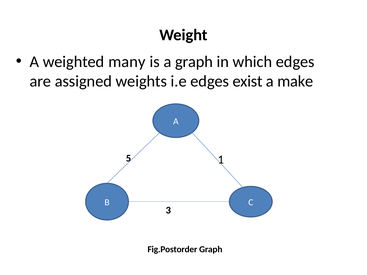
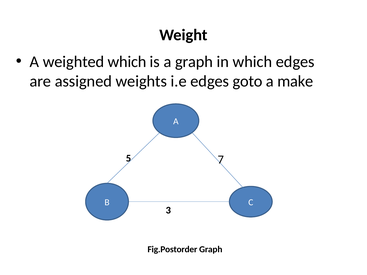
weighted many: many -> which (127, 62)
exist: exist -> goto (248, 81)
1: 1 -> 7 (221, 160)
